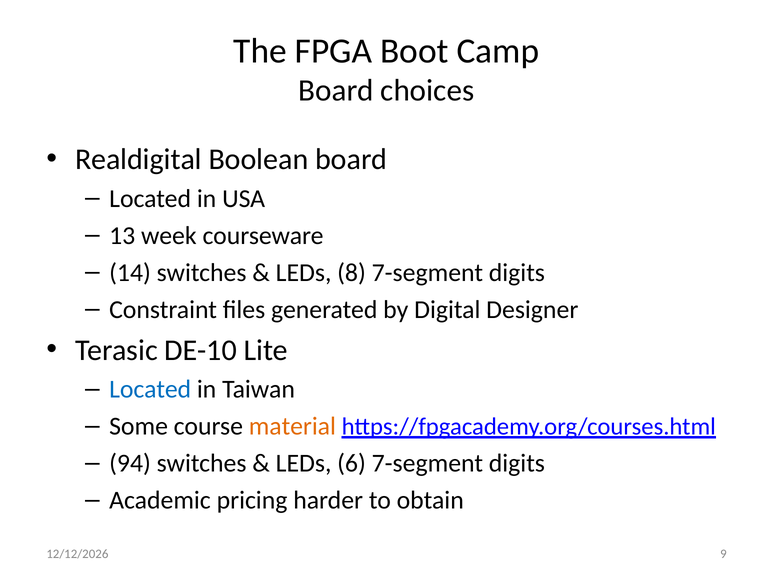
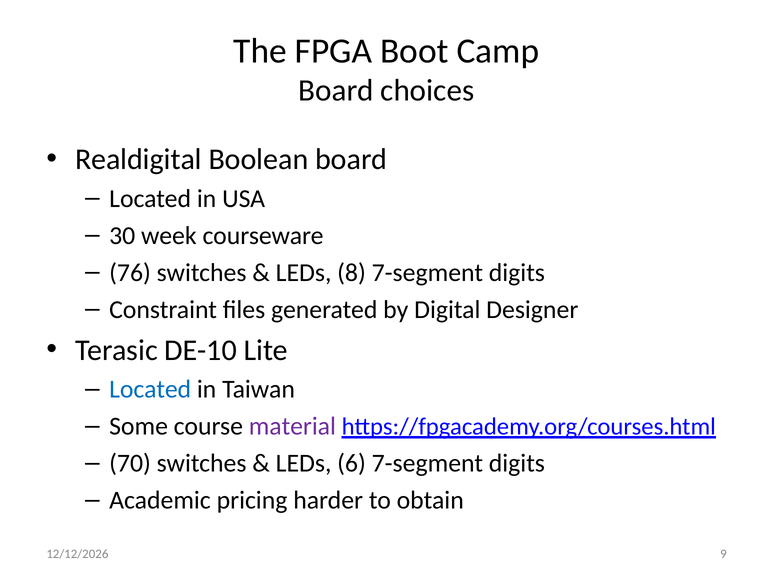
13: 13 -> 30 (122, 235)
14: 14 -> 76 (130, 272)
material colour: orange -> purple (292, 426)
94: 94 -> 70 (130, 463)
